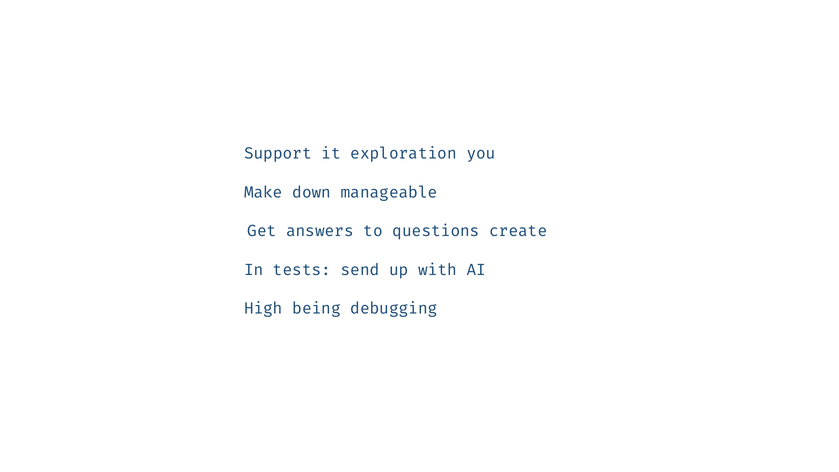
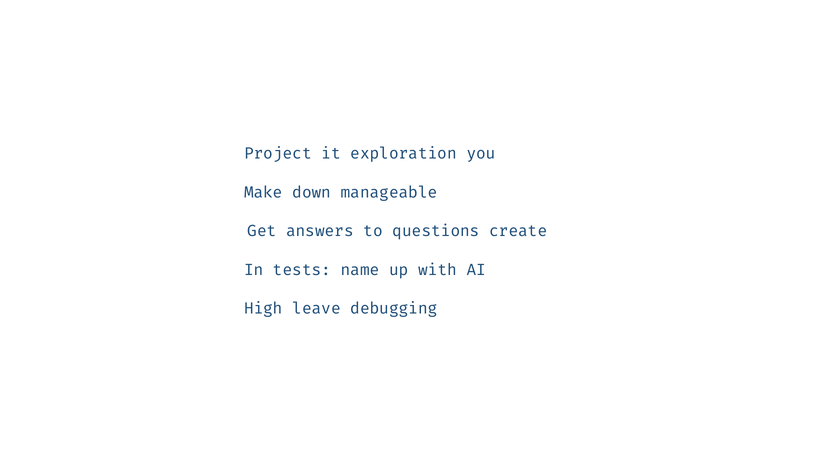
Support: Support -> Project (278, 154)
send: send -> name (360, 270)
being: being -> leave (317, 309)
